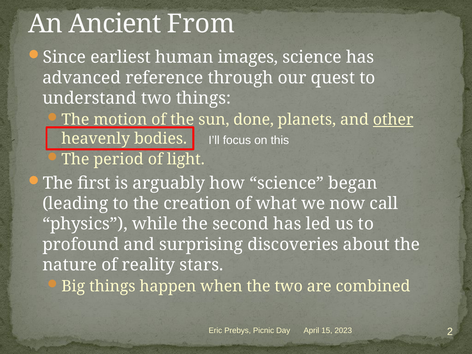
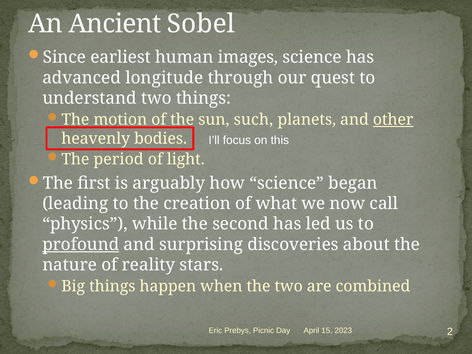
From: From -> Sobel (201, 24)
reference: reference -> longitude (164, 78)
done: done -> such (253, 120)
profound underline: none -> present (81, 244)
